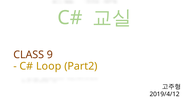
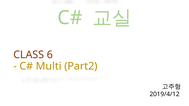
9: 9 -> 6 (50, 55)
Loop: Loop -> Multi (49, 66)
